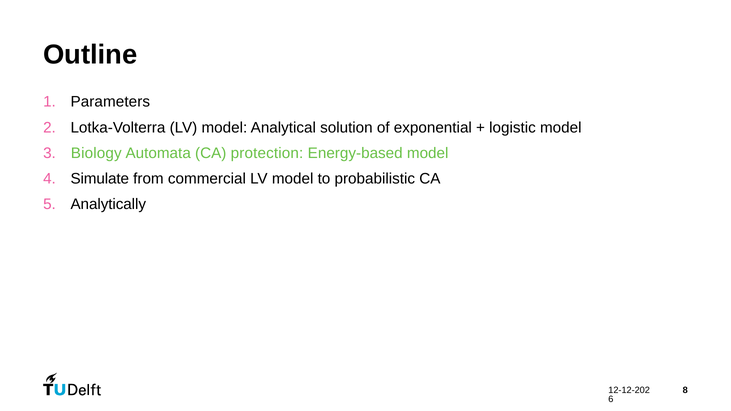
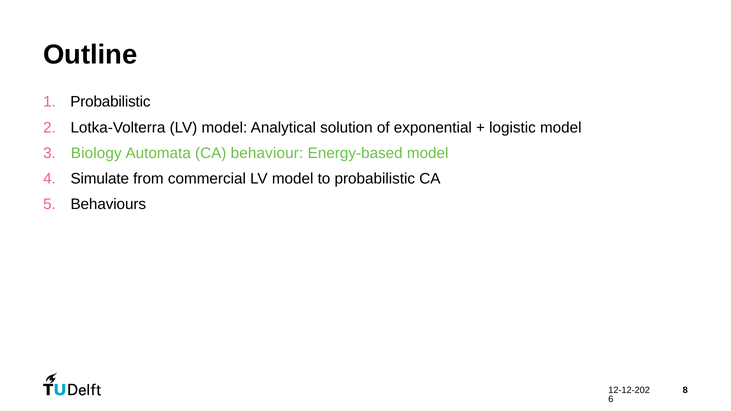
Parameters: Parameters -> Probabilistic (110, 102)
protection: protection -> behaviour (267, 153)
Analytically: Analytically -> Behaviours (108, 204)
